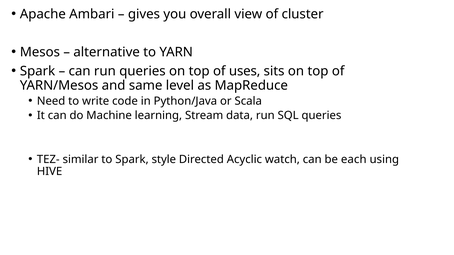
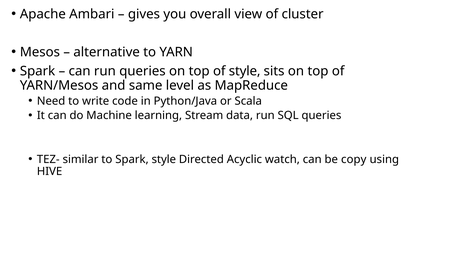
of uses: uses -> style (245, 71)
each: each -> copy (354, 160)
